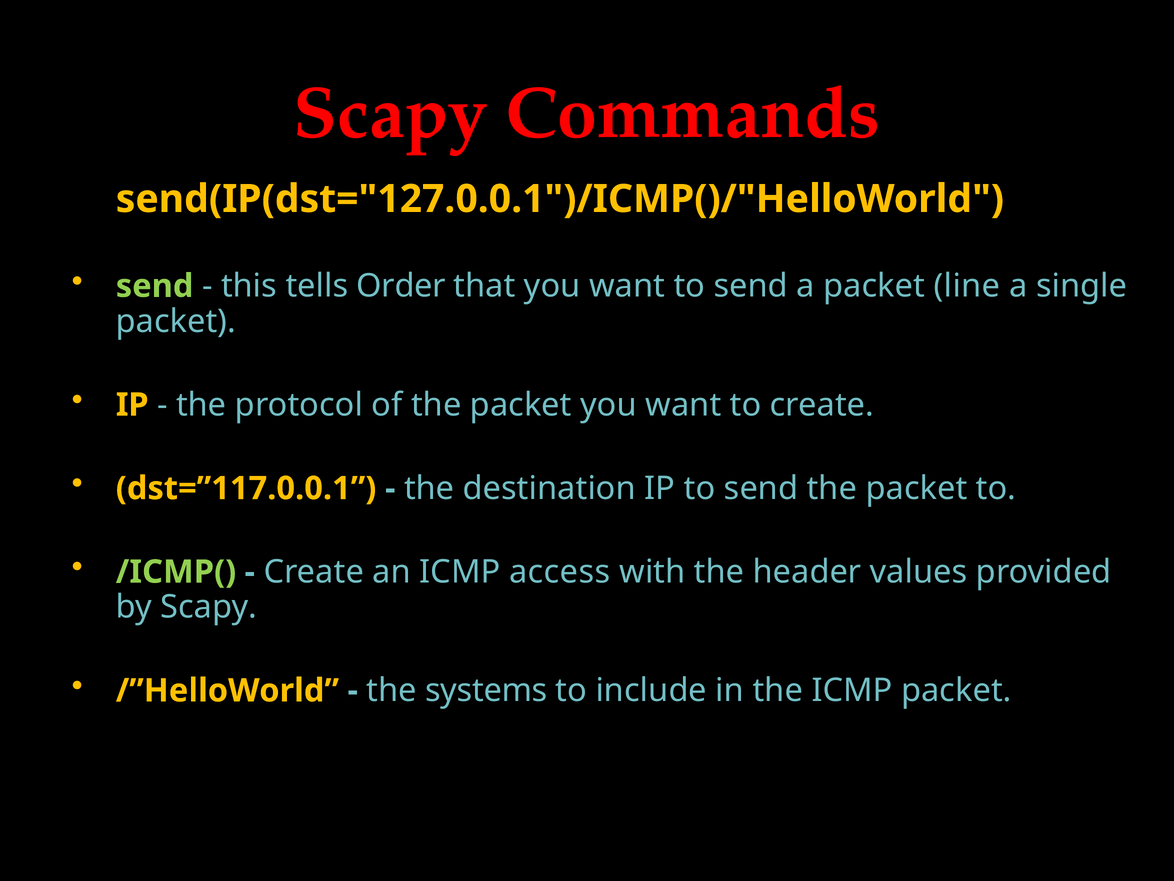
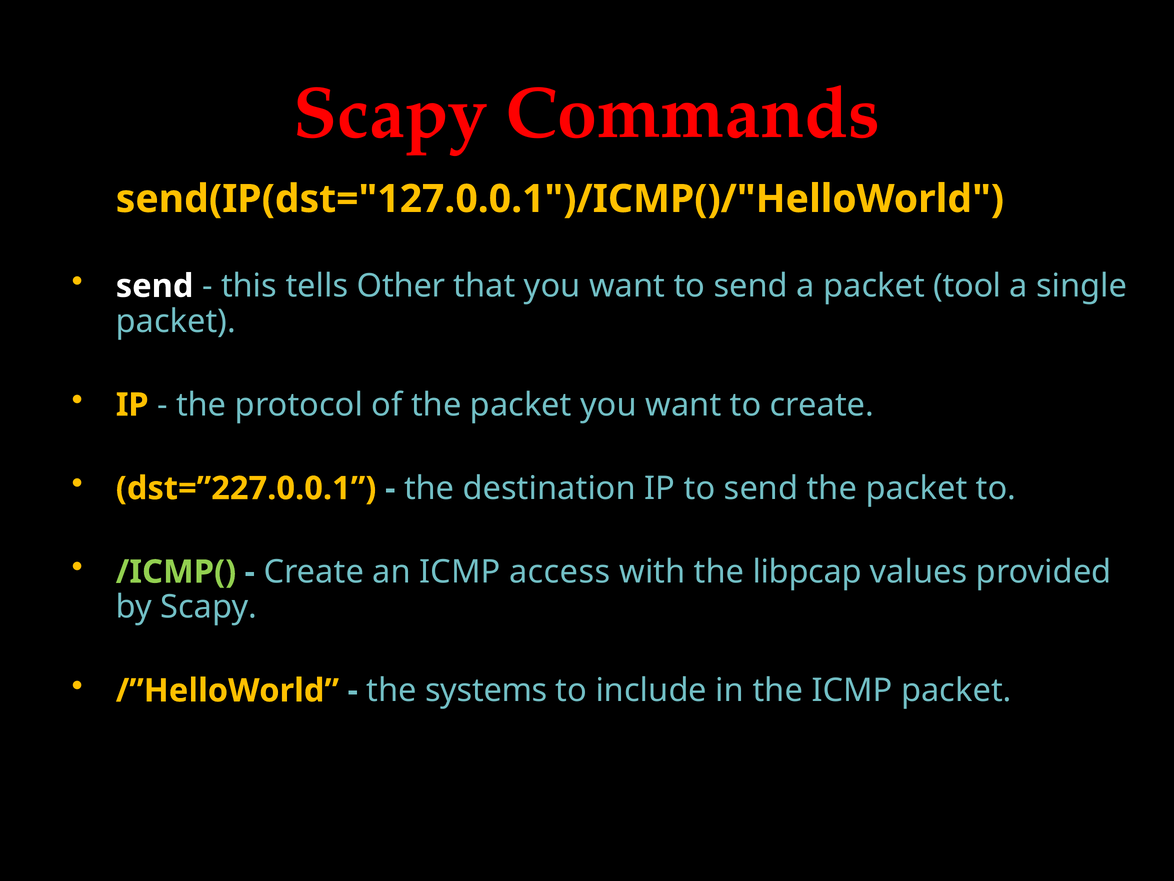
send colour: light green -> white (155, 286)
Order: Order -> Other (401, 286)
line: line -> tool (967, 286)
dst=”117.0.0.1: dst=”117.0.0.1 -> dst=”227.0.0.1 (246, 488)
header: header -> libpcap (807, 572)
